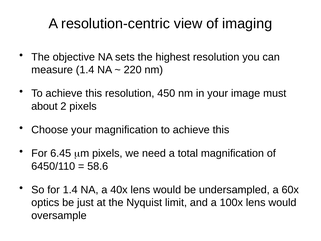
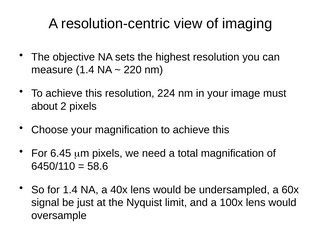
450: 450 -> 224 (166, 93)
optics: optics -> signal (45, 202)
